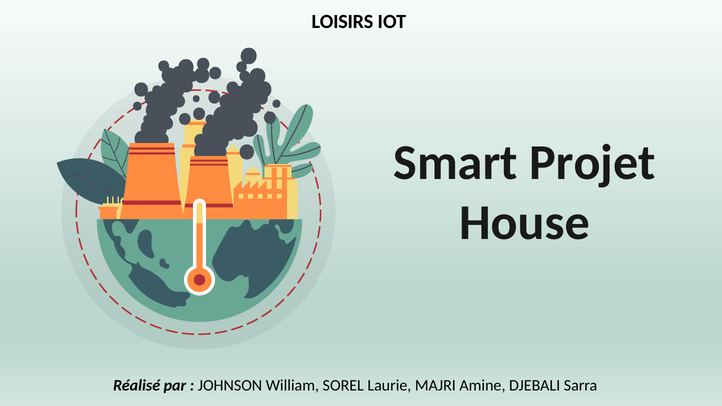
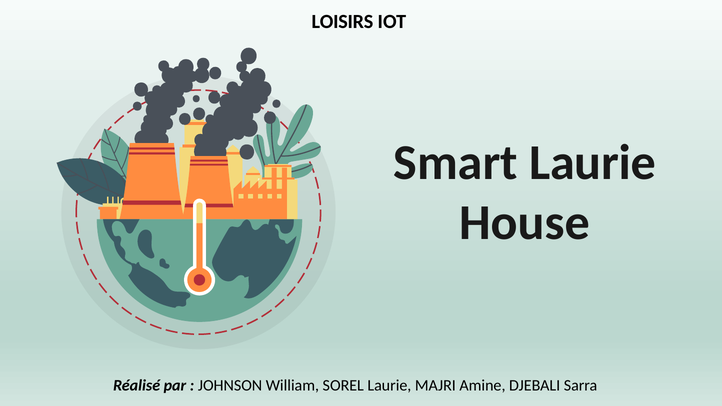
Smart Projet: Projet -> Laurie (593, 163)
